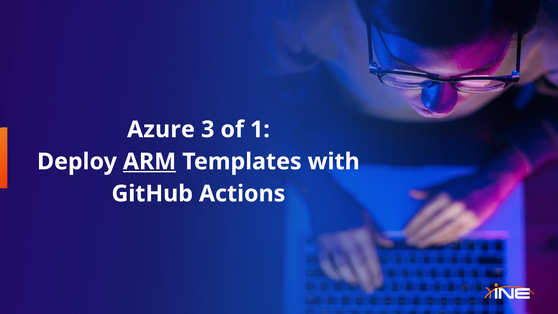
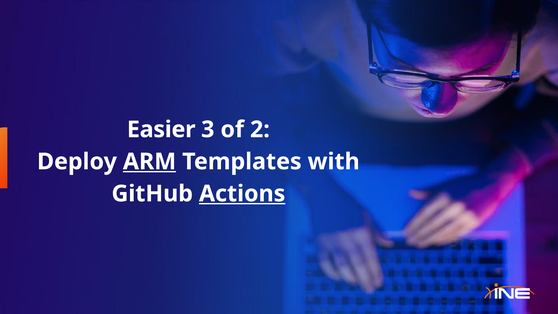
Azure: Azure -> Easier (161, 129)
1: 1 -> 2 (260, 129)
Actions underline: none -> present (242, 194)
